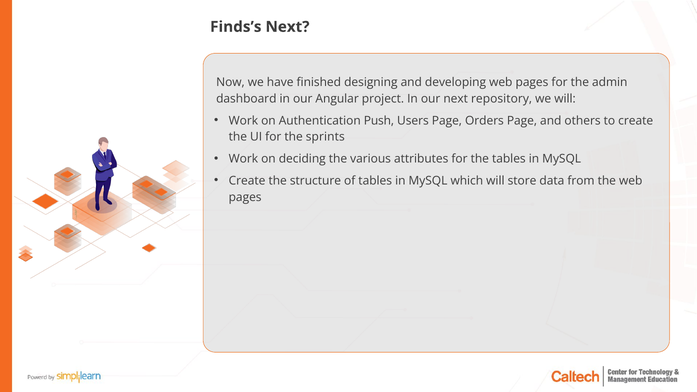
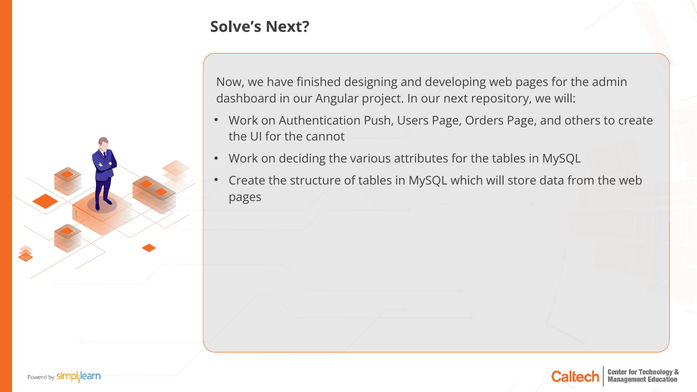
Finds’s: Finds’s -> Solve’s (236, 27)
sprints: sprints -> cannot (325, 137)
